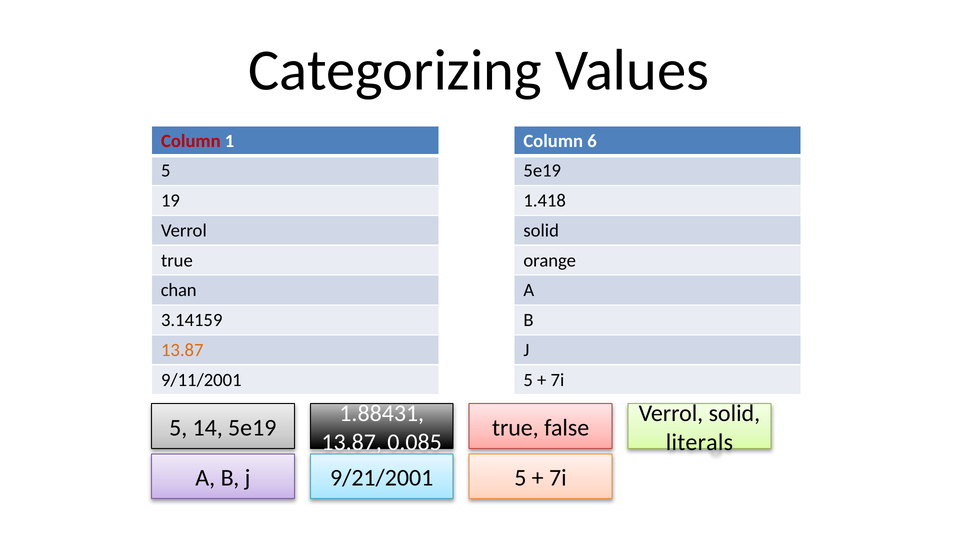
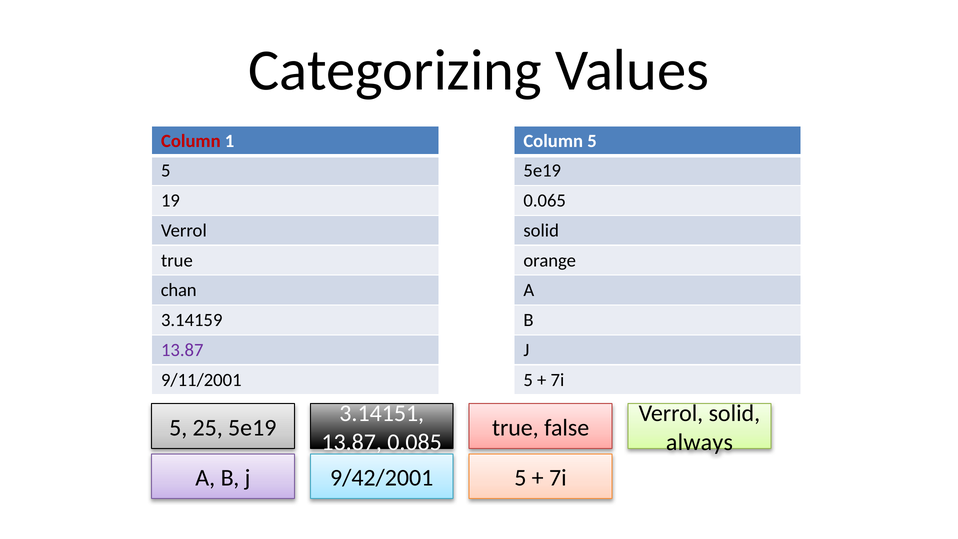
Column 6: 6 -> 5 (592, 141)
1.418: 1.418 -> 0.065 (545, 201)
13.87 colour: orange -> purple (182, 350)
1.88431: 1.88431 -> 3.14151 (382, 413)
14: 14 -> 25 (208, 428)
literals: literals -> always (699, 442)
9/21/2001: 9/21/2001 -> 9/42/2001 (382, 478)
